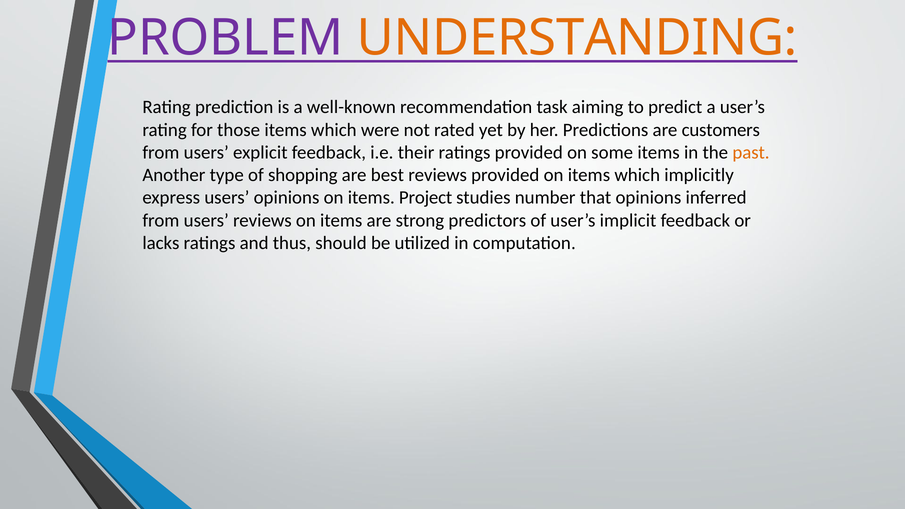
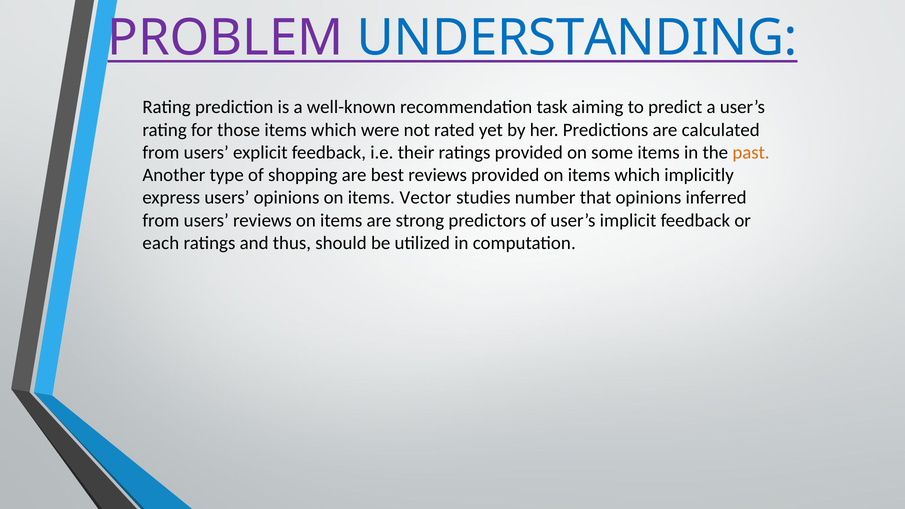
UNDERSTANDING colour: orange -> blue (577, 38)
customers: customers -> calculated (721, 130)
Project: Project -> Vector (425, 198)
lacks: lacks -> each (161, 243)
